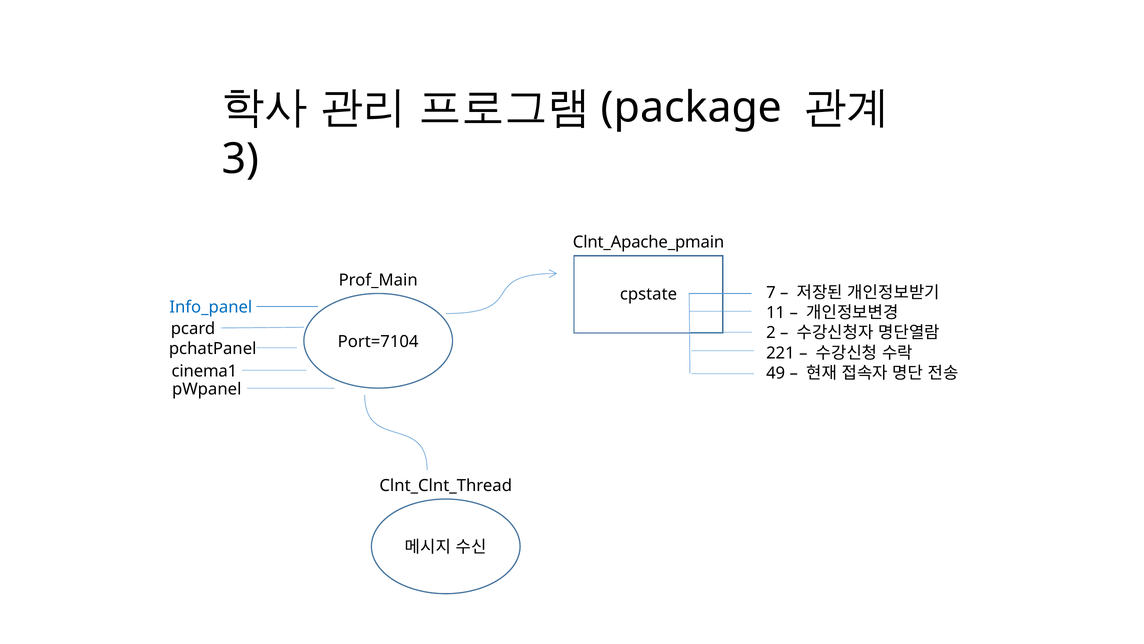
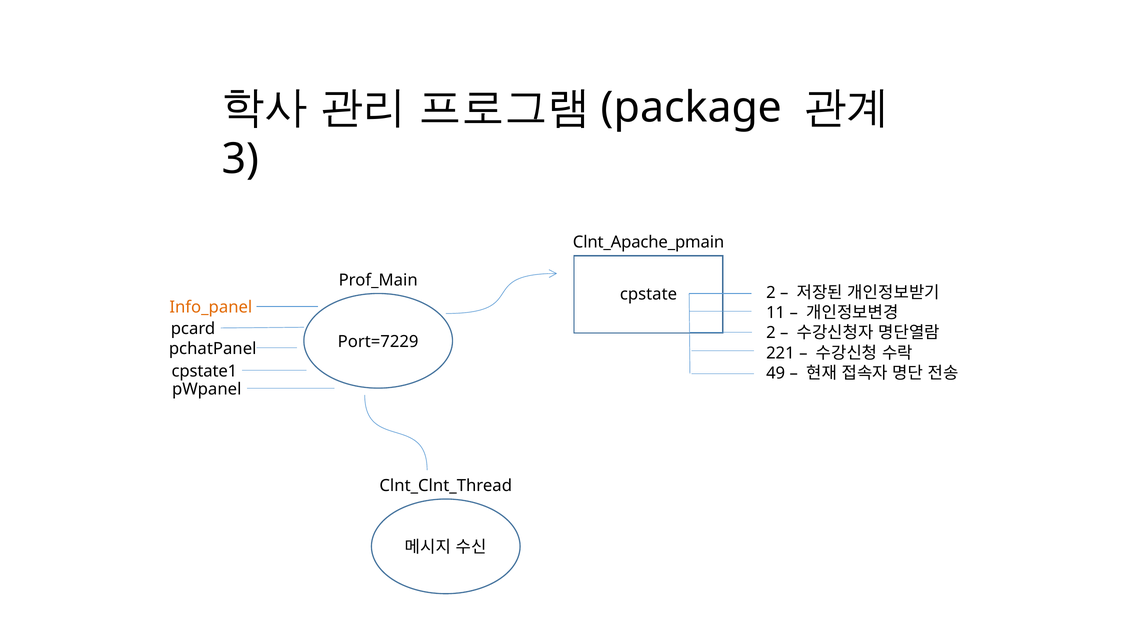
cpstate 7: 7 -> 2 (771, 293)
Info_panel colour: blue -> orange (211, 307)
Port=7104: Port=7104 -> Port=7229 (378, 342)
cinema1: cinema1 -> cpstate1 (204, 371)
